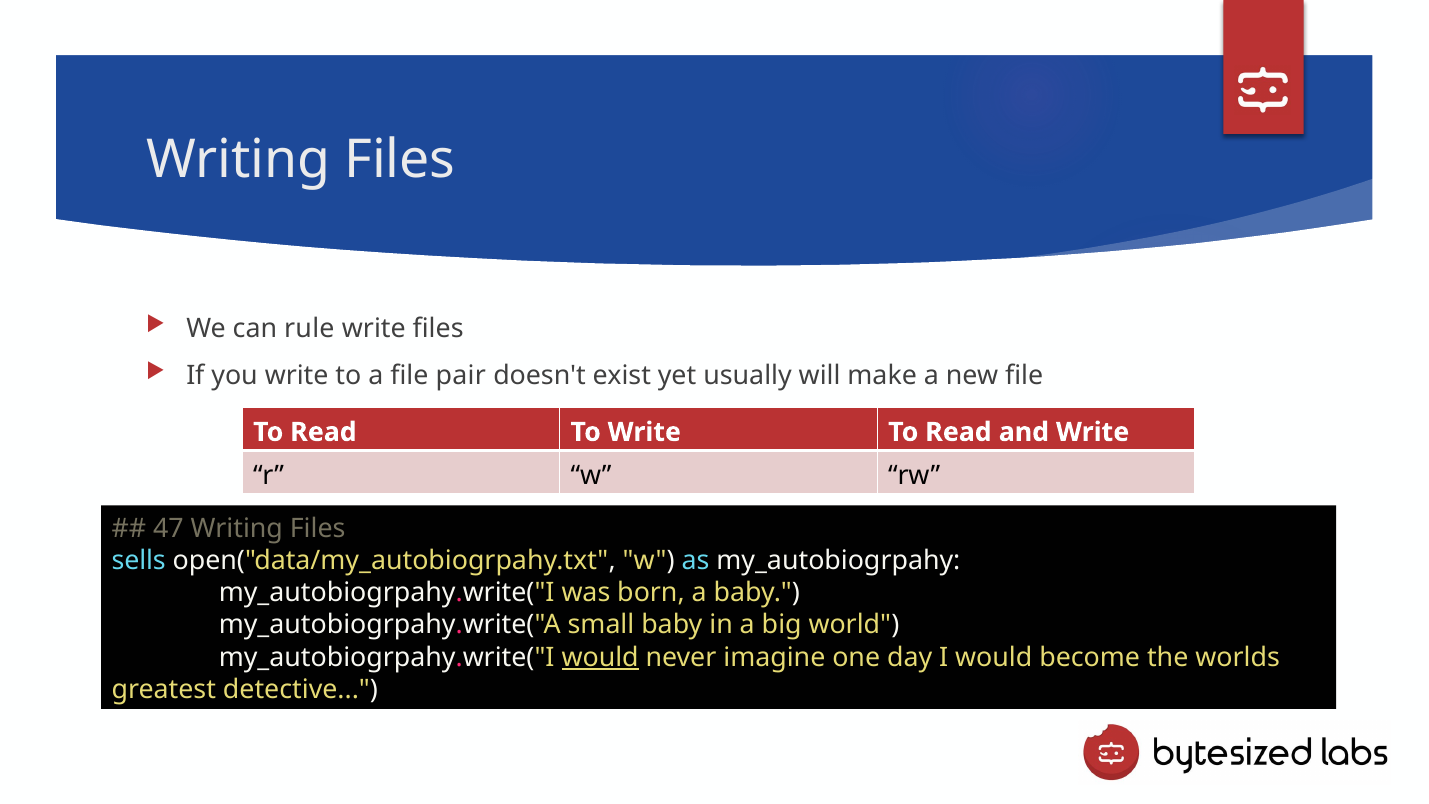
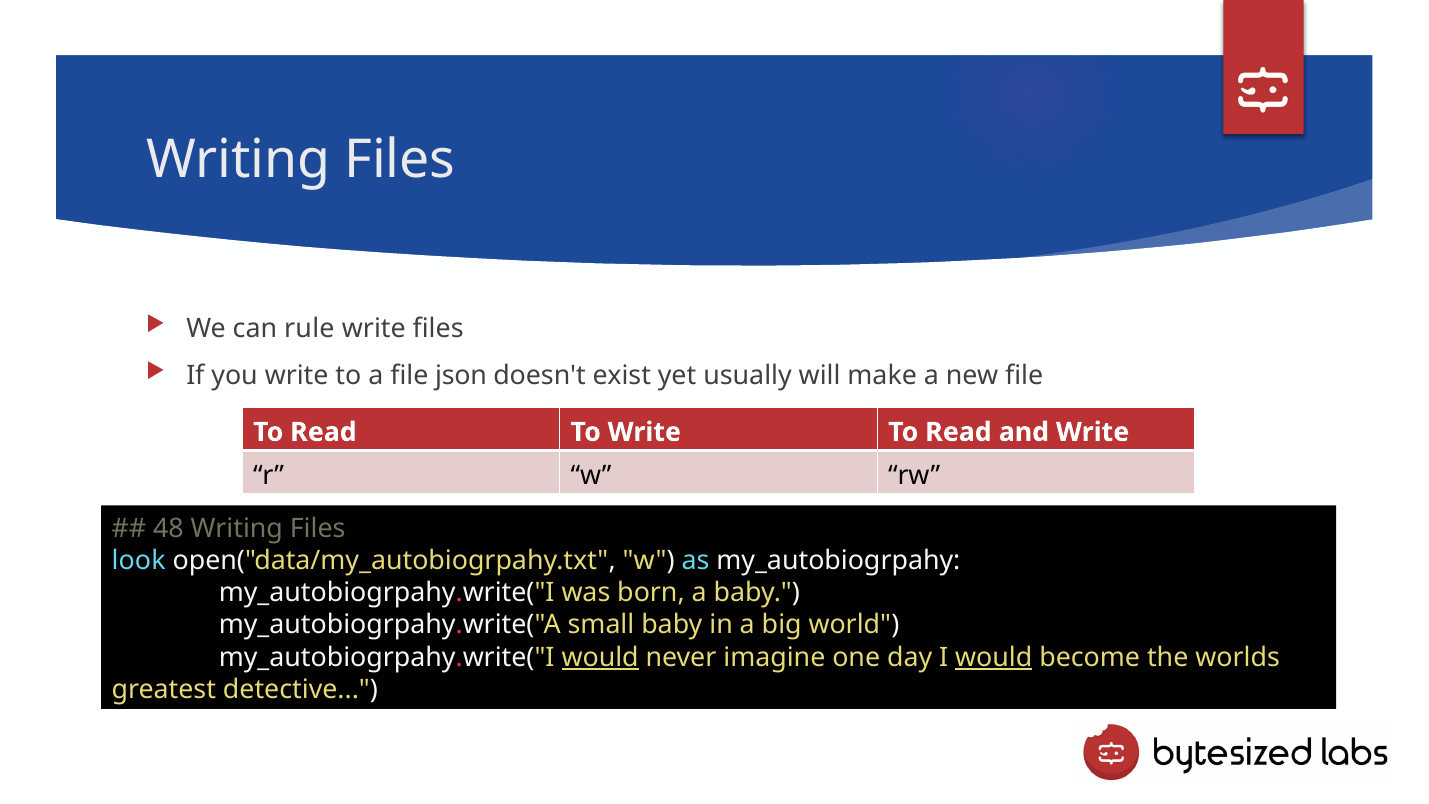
pair: pair -> json (461, 376)
47: 47 -> 48 (168, 529)
sells: sells -> look (139, 561)
would underline: none -> present (994, 657)
